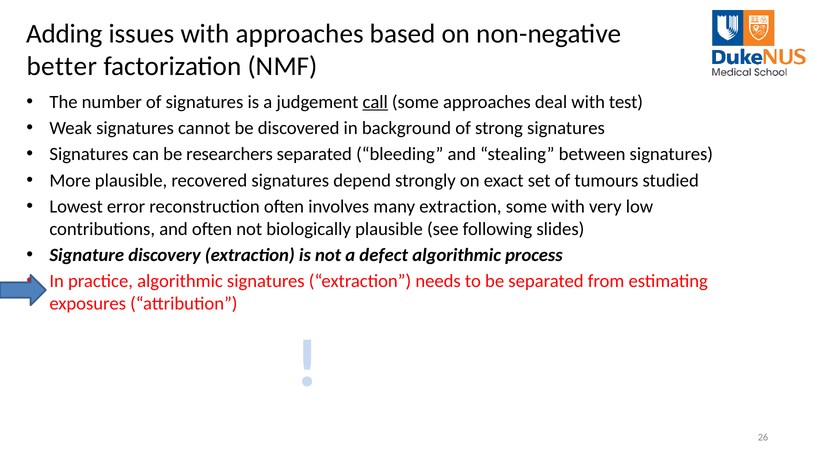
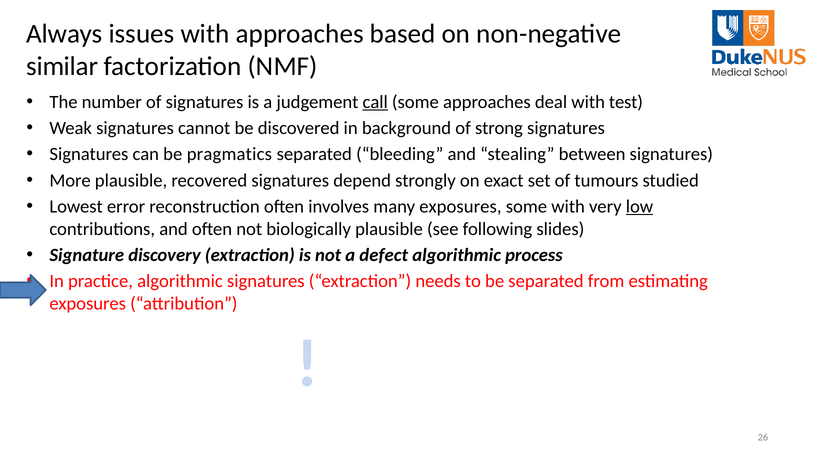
Adding: Adding -> Always (65, 34)
better: better -> similar (62, 67)
researchers: researchers -> pragmatics (229, 154)
many extraction: extraction -> exposures (460, 207)
low underline: none -> present (640, 207)
